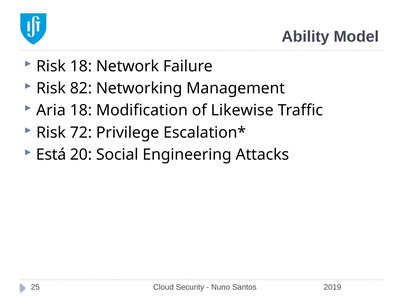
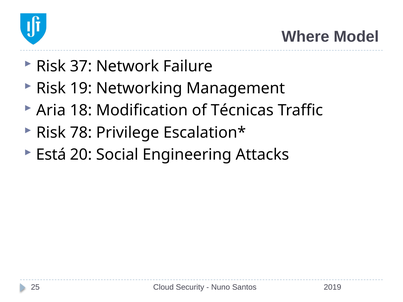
Ability: Ability -> Where (305, 37)
Risk 18: 18 -> 37 (81, 66)
82: 82 -> 19 (81, 88)
Likewise: Likewise -> Técnicas (242, 111)
72: 72 -> 78 (81, 133)
